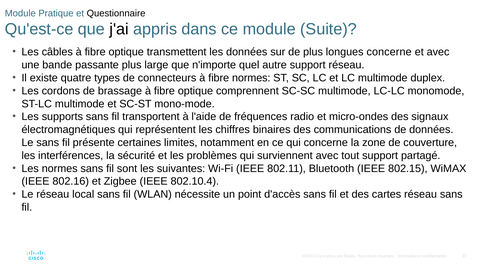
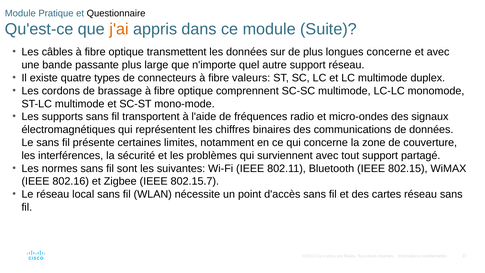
j'ai colour: black -> orange (119, 29)
fibre normes: normes -> valeurs (251, 78)
802.10.4: 802.10.4 -> 802.15.7 (195, 181)
